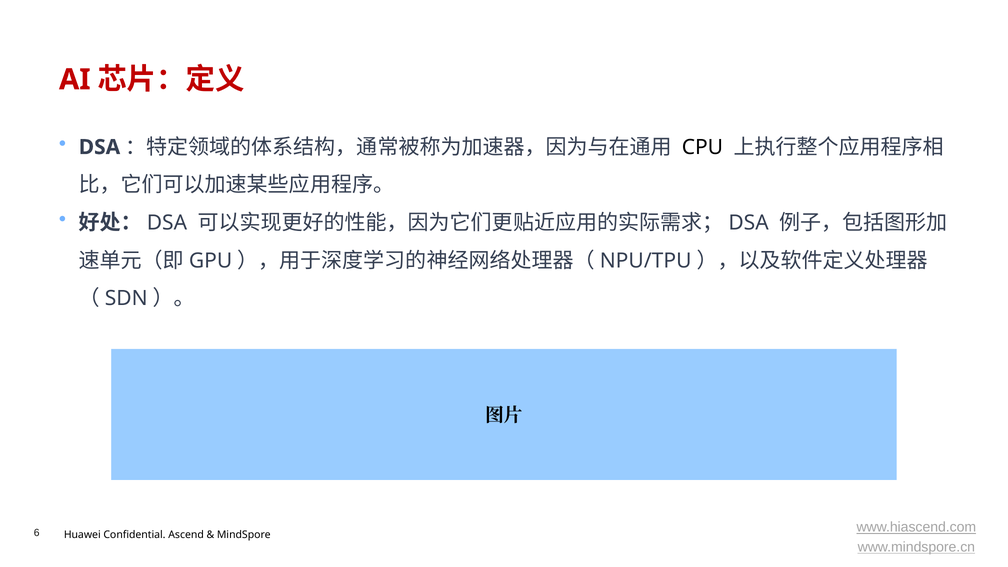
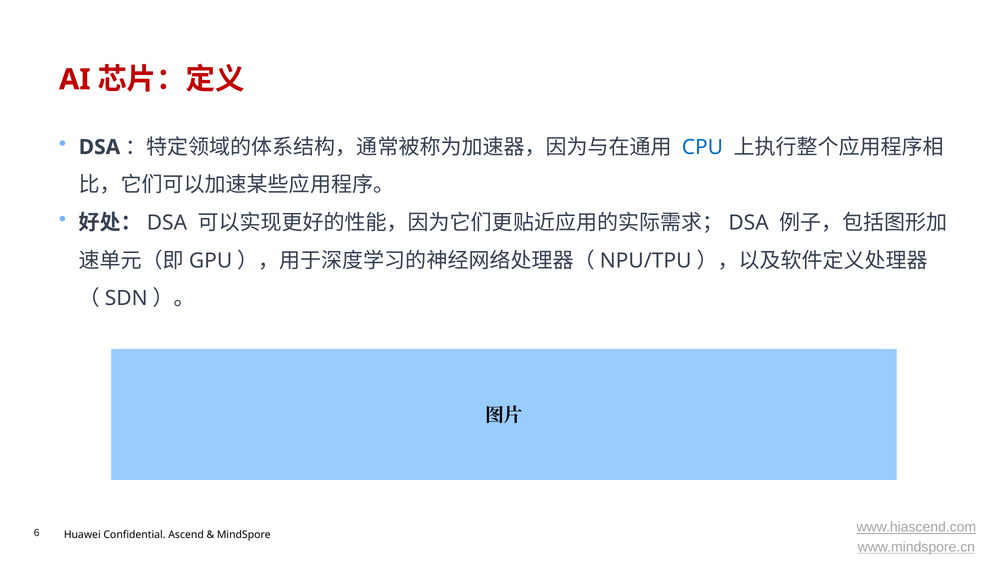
CPU colour: black -> blue (702, 147)
